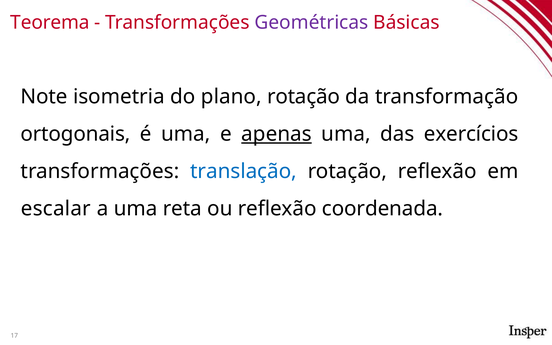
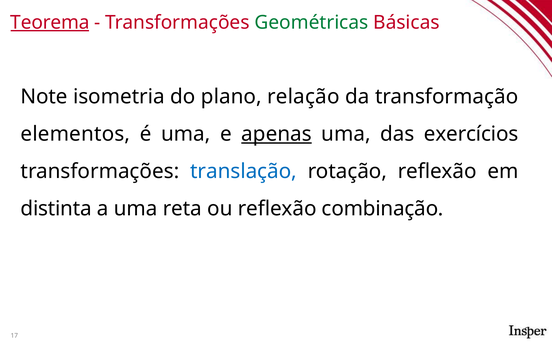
Teorema underline: none -> present (50, 22)
Geométricas colour: purple -> green (311, 22)
plano rotação: rotação -> relação (303, 97)
ortogonais: ortogonais -> elementos (75, 134)
escalar: escalar -> distinta (56, 209)
coordenada: coordenada -> combinação (383, 209)
